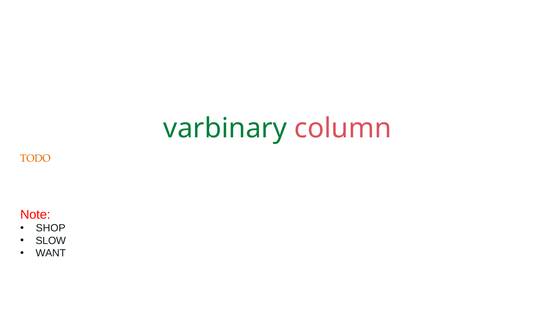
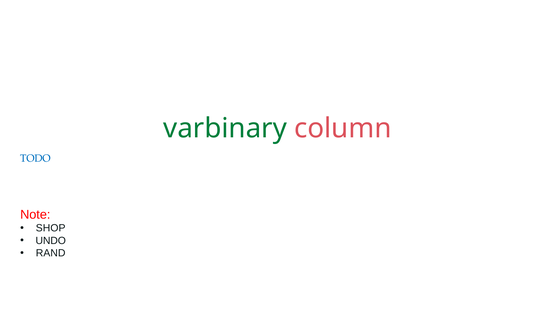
TODO colour: orange -> blue (35, 159)
SLOW: SLOW -> UNDO (51, 241)
WANT: WANT -> RAND (51, 253)
